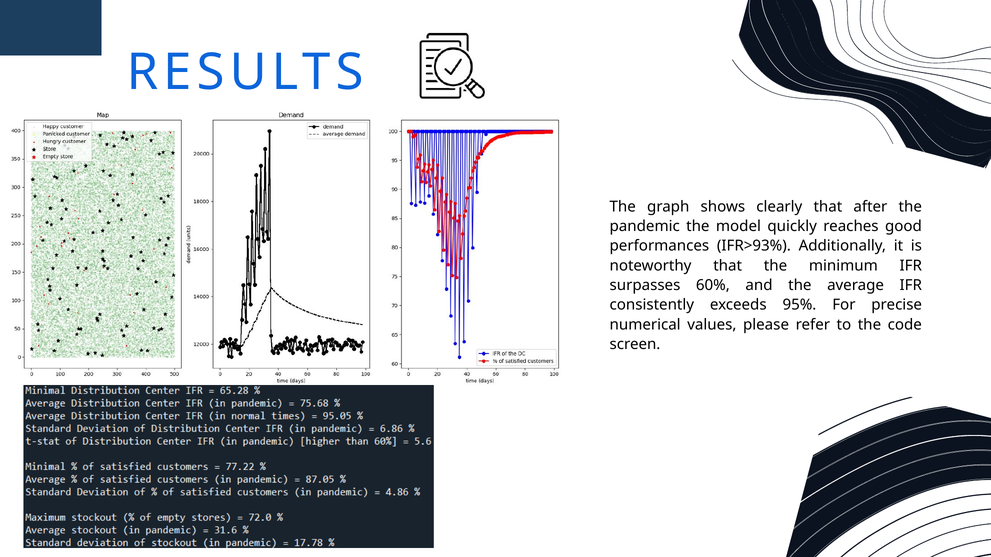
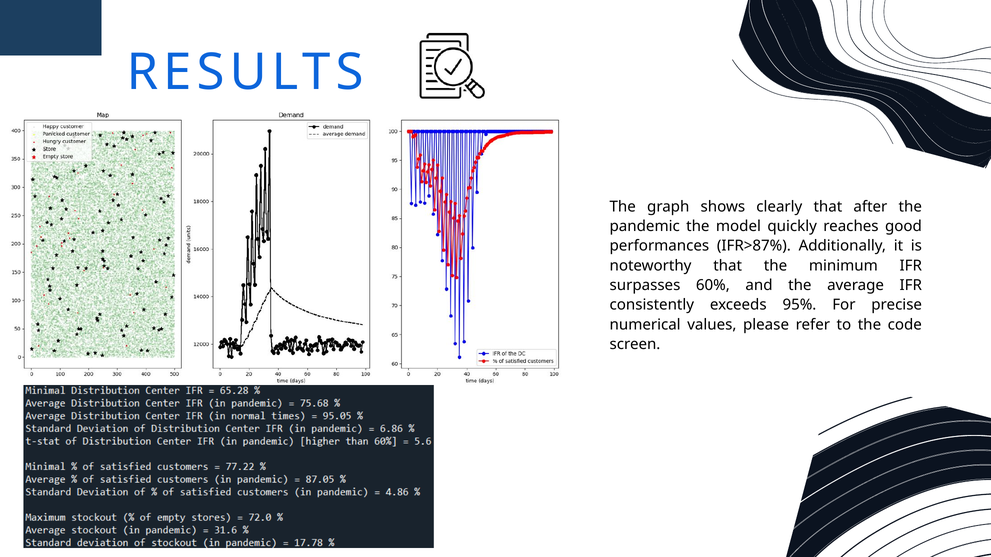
IFR>93%: IFR>93% -> IFR>87% (754, 246)
